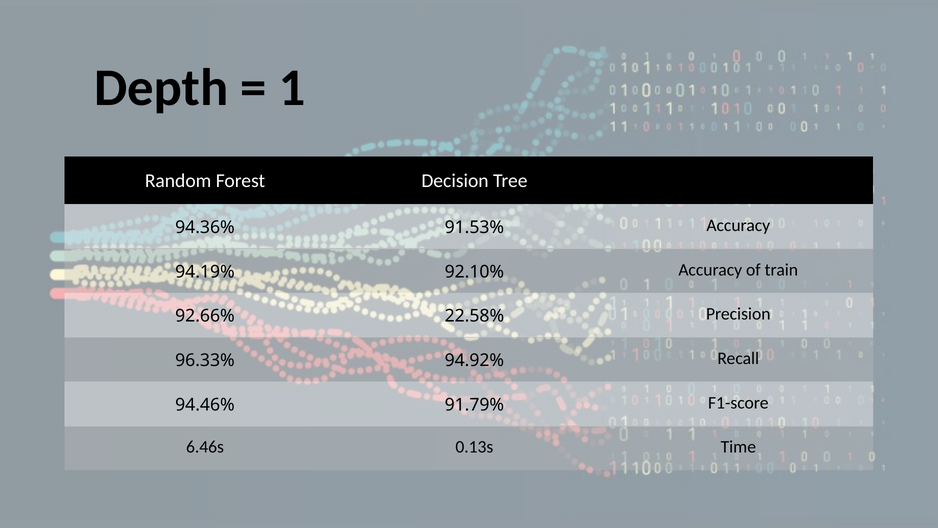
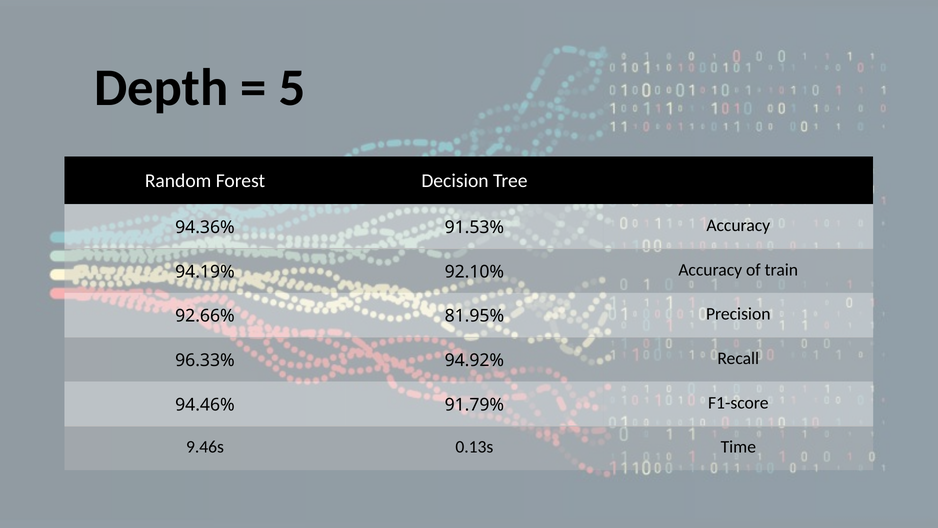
1: 1 -> 5 (292, 88)
22.58%: 22.58% -> 81.95% (474, 316)
6.46s: 6.46s -> 9.46s (205, 447)
